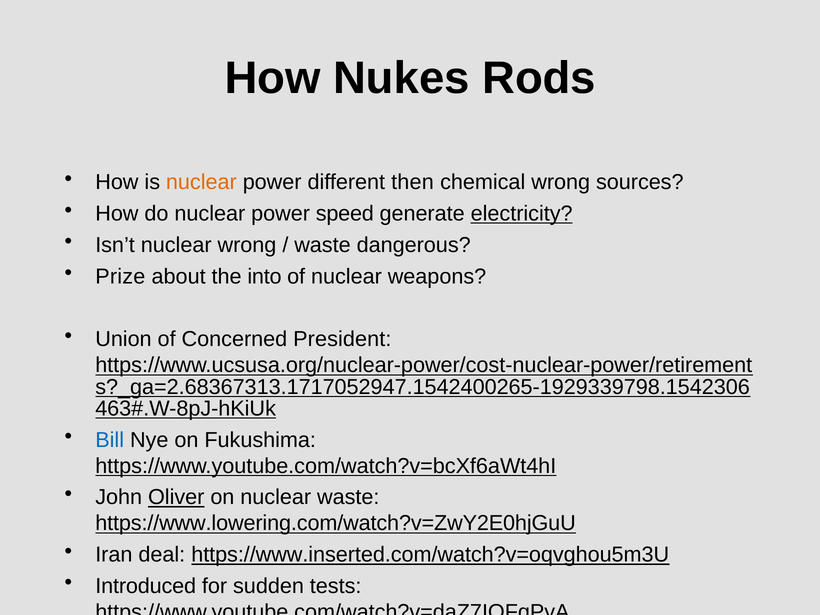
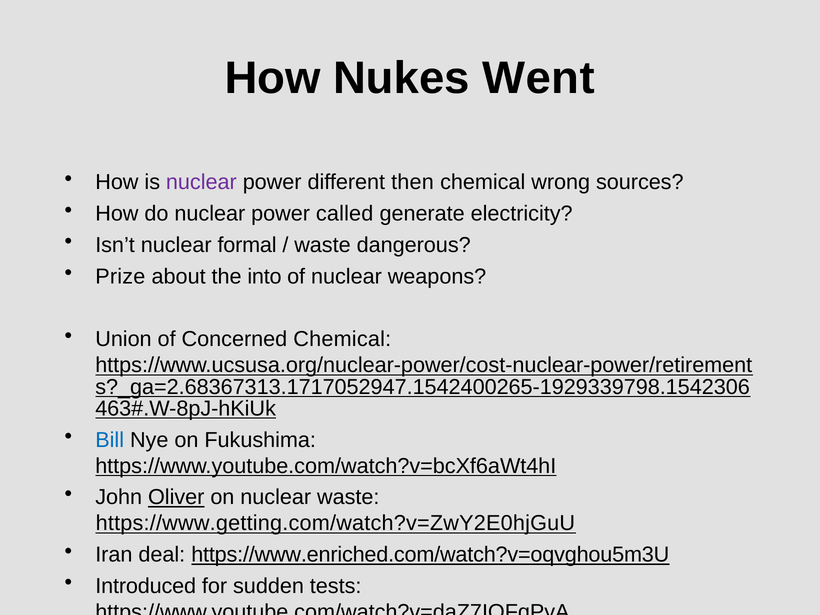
Rods: Rods -> Went (539, 78)
nuclear colour: orange -> purple (201, 182)
speed: speed -> called (345, 214)
electricity underline: present -> none (522, 214)
nuclear wrong: wrong -> formal (247, 245)
Concerned President: President -> Chemical (342, 339)
https://www.lowering.com/watch?v=ZwY2E0hjGuU: https://www.lowering.com/watch?v=ZwY2E0hjGuU -> https://www.getting.com/watch?v=ZwY2E0hjGuU (335, 523)
https://www.inserted.com/watch?v=oqvghou5m3U: https://www.inserted.com/watch?v=oqvghou5m3U -> https://www.enriched.com/watch?v=oqvghou5m3U (430, 555)
